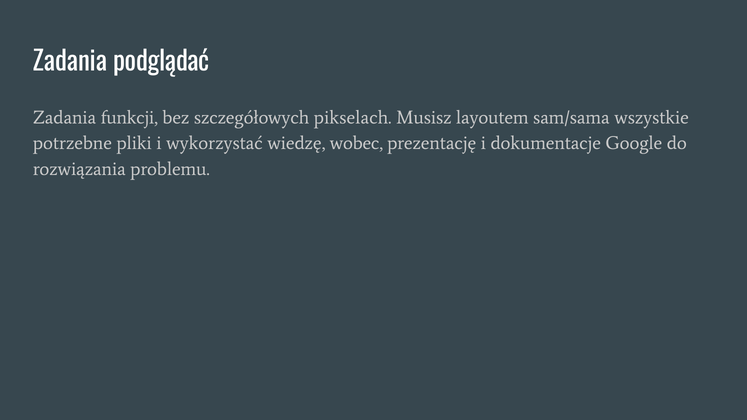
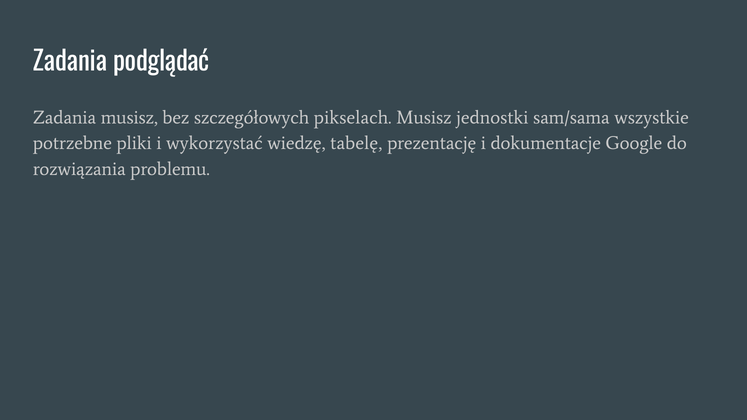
Zadania funkcji: funkcji -> musisz (129, 117)
layoutem: layoutem -> jednostki (492, 117)
wobec: wobec -> tabelę (356, 143)
